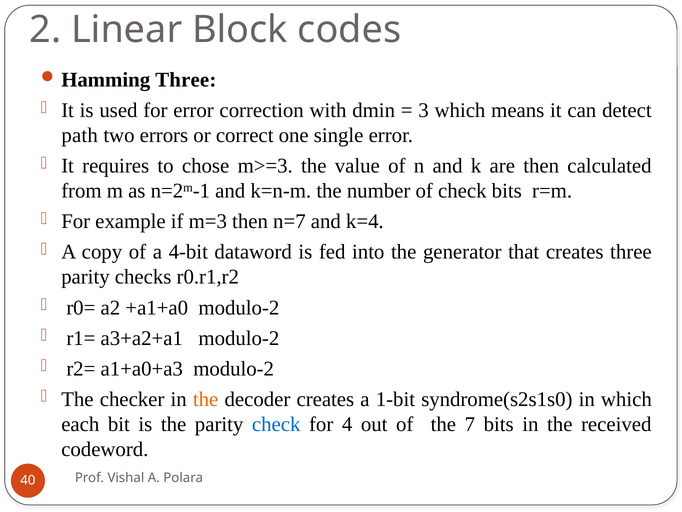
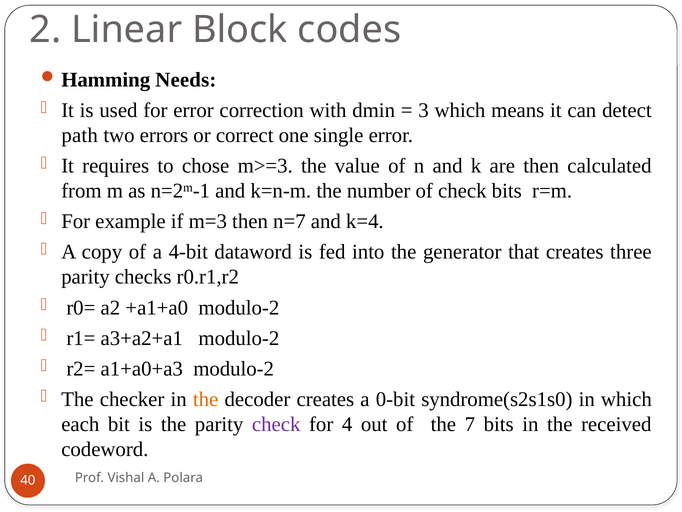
Three: Three -> Needs (186, 80)
1-bit: 1-bit -> 0-bit (395, 399)
check colour: blue -> purple (276, 424)
